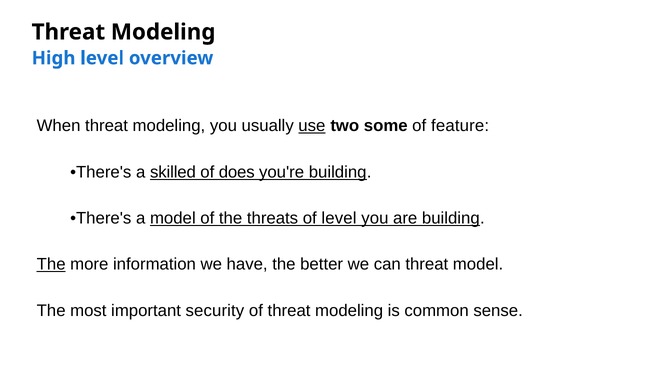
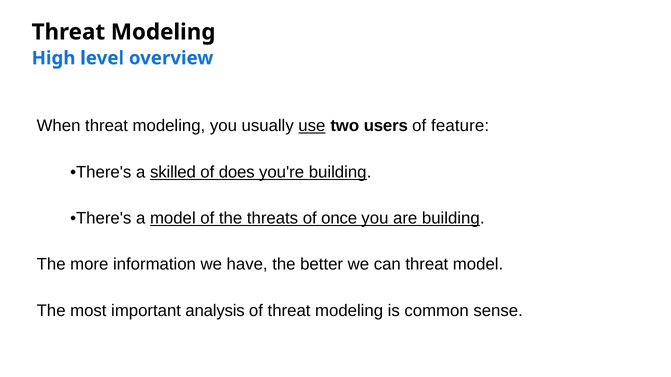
some: some -> users (386, 126)
of level: level -> once (339, 218)
The underline: present -> none (51, 265)
security: security -> analysis (215, 311)
